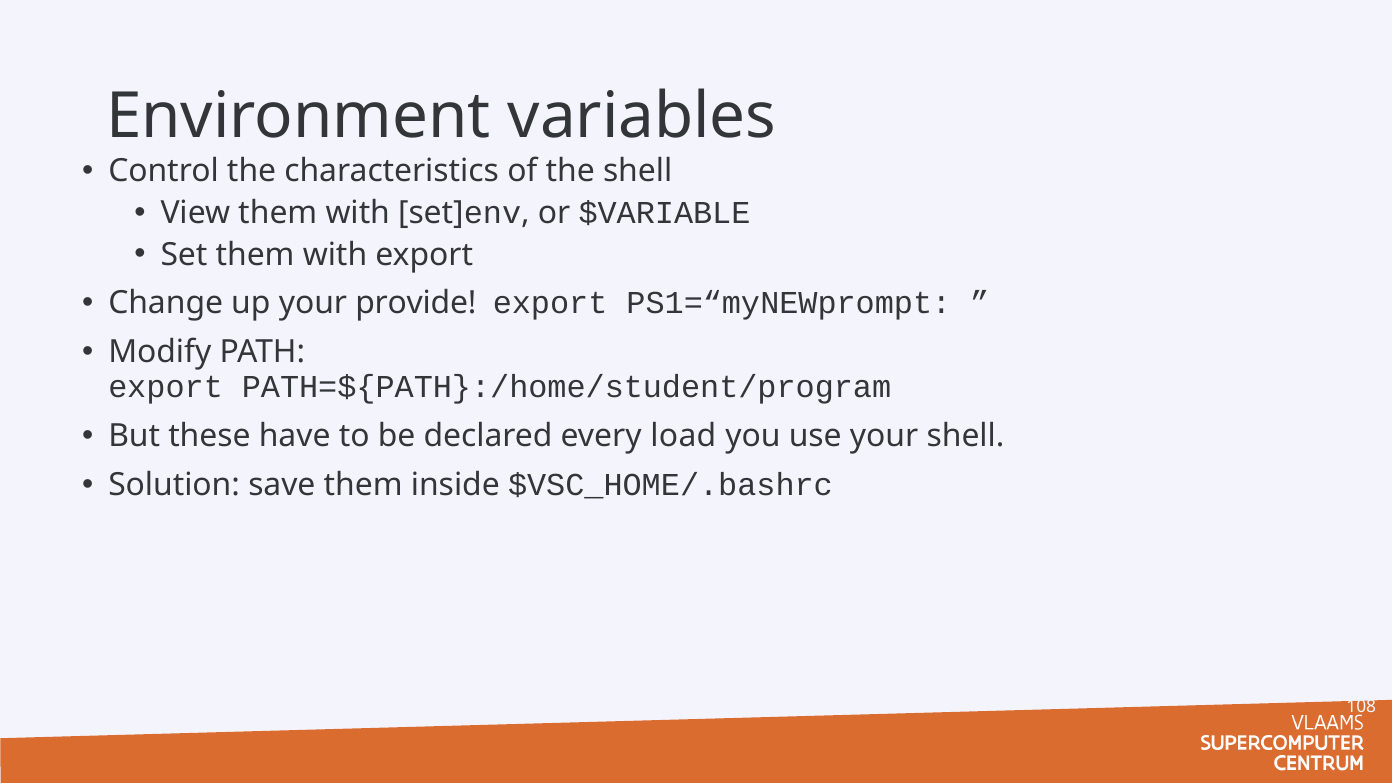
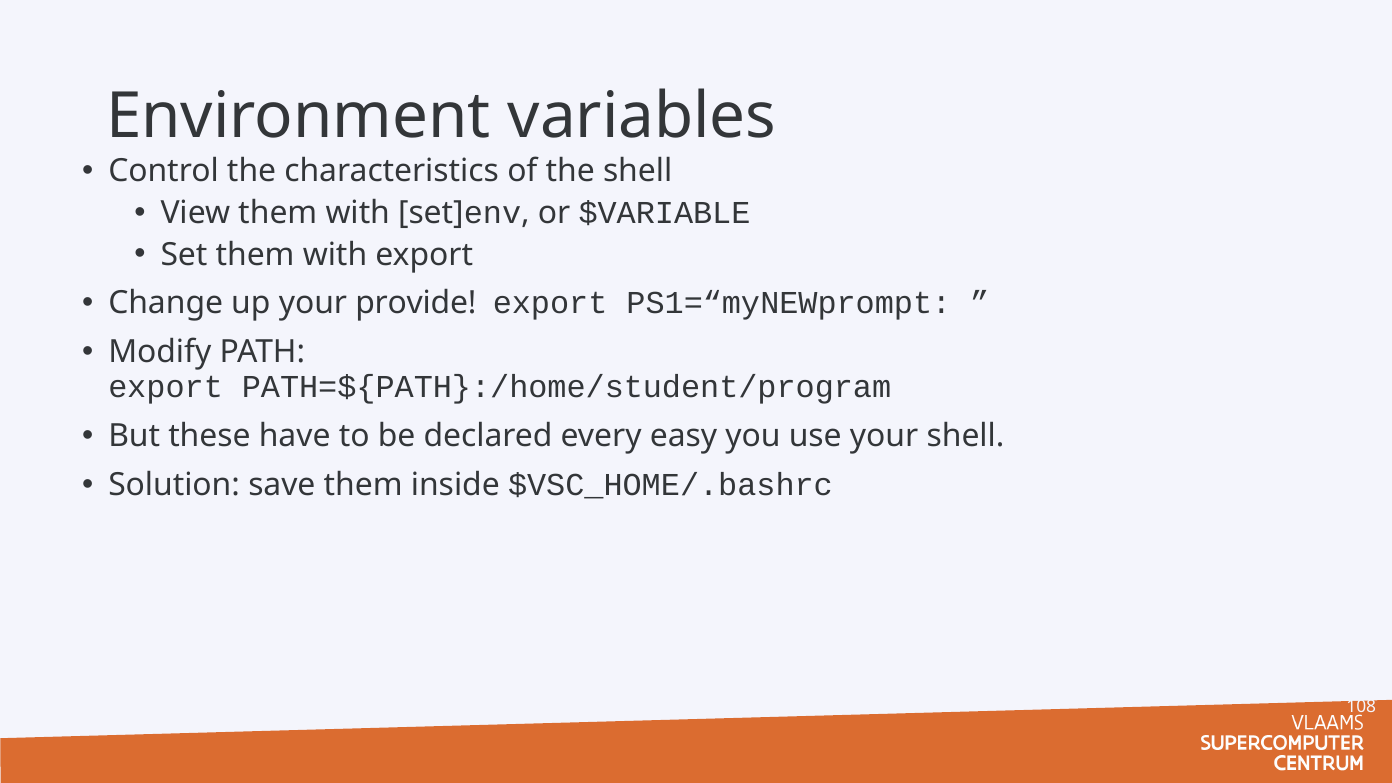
load: load -> easy (683, 436)
